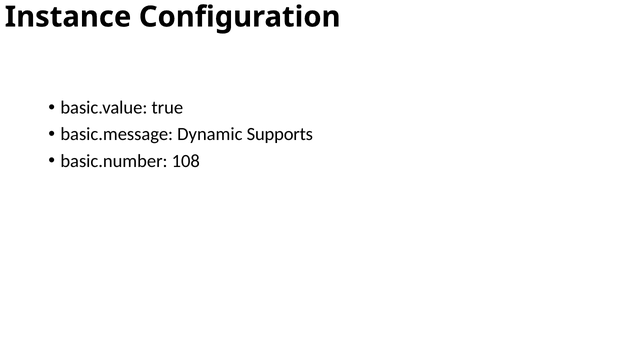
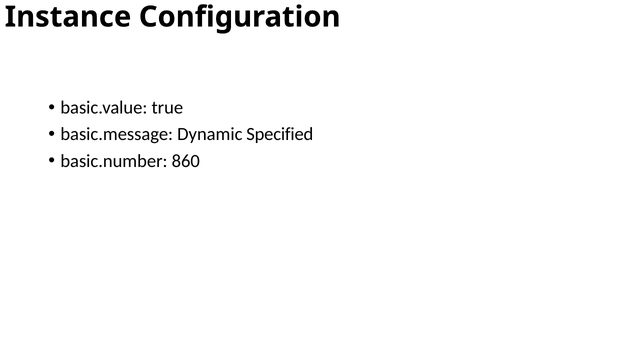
Supports: Supports -> Specified (280, 134)
108: 108 -> 860 (186, 161)
